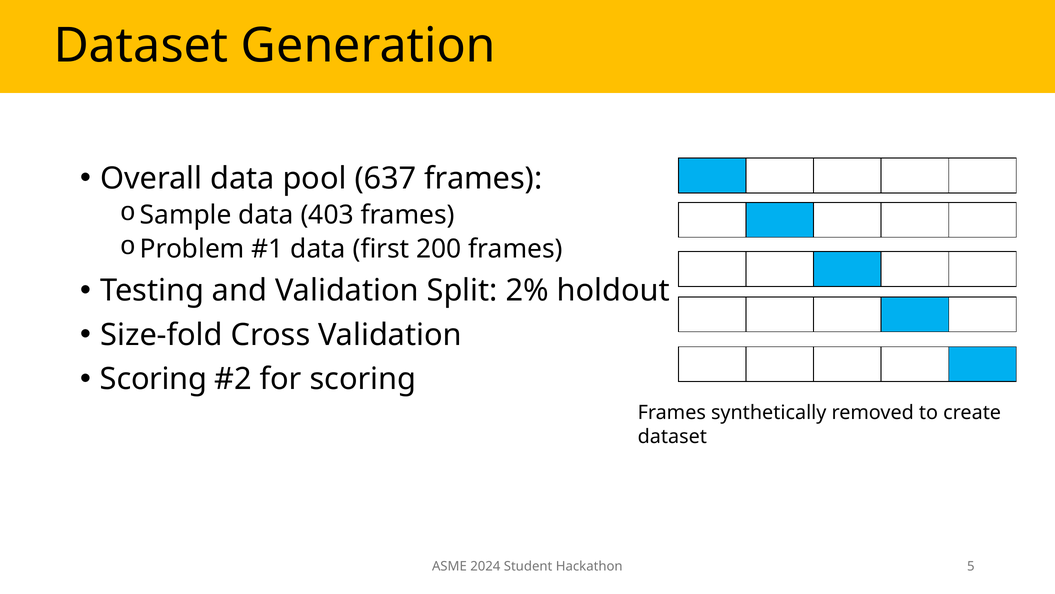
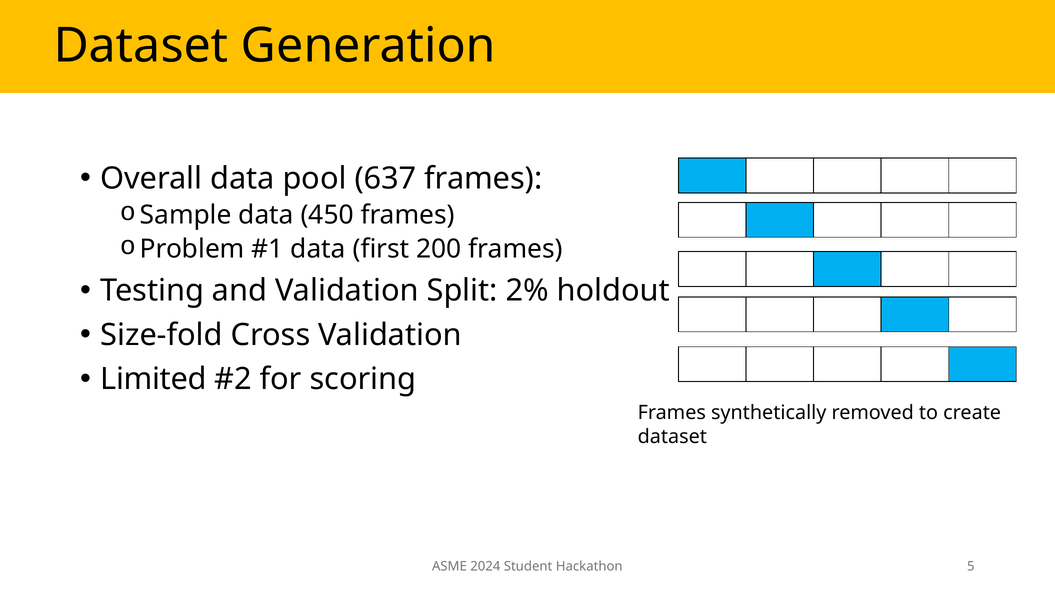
403: 403 -> 450 (327, 215)
Scoring: Scoring -> Limited (153, 379)
